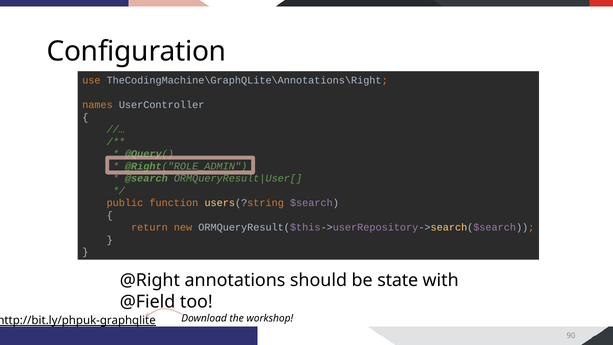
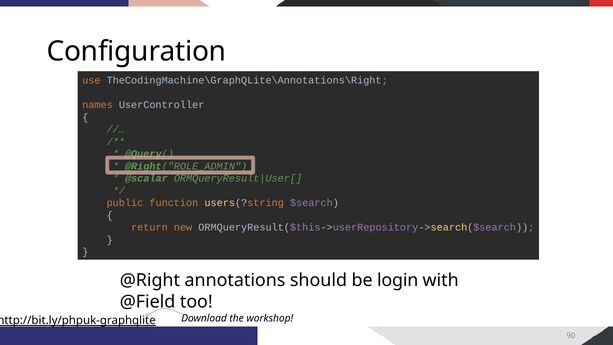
@search: @search -> @scalar (146, 178)
state: state -> login (398, 280)
